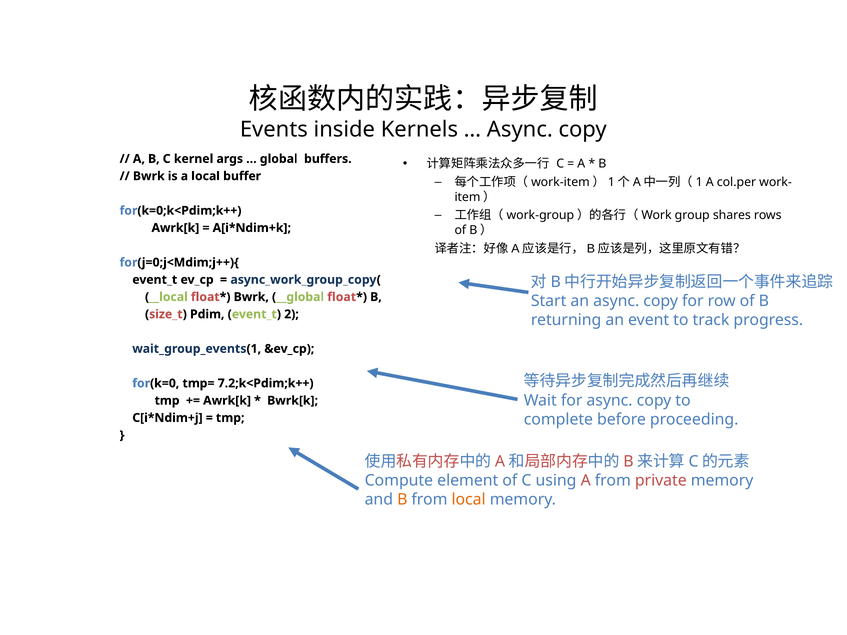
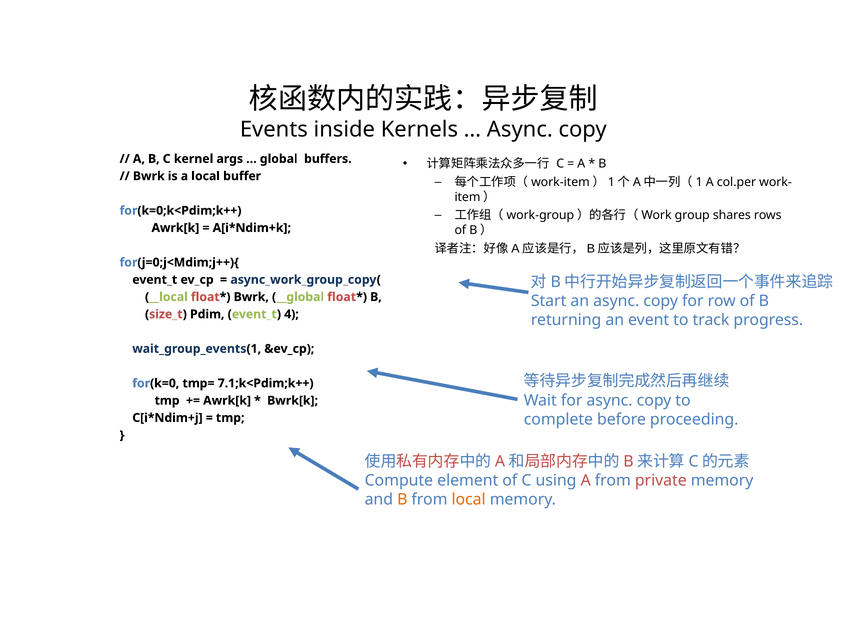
2: 2 -> 4 (292, 314)
7.2;k<Pdim;k++: 7.2;k<Pdim;k++ -> 7.1;k<Pdim;k++ (266, 383)
